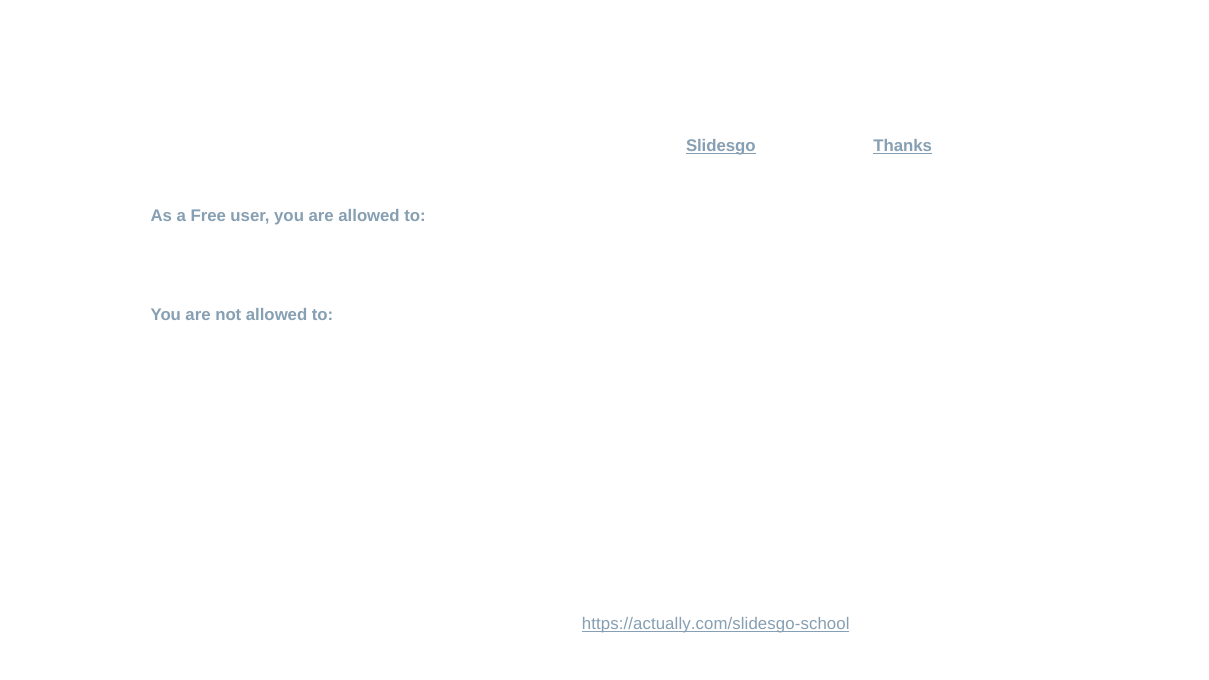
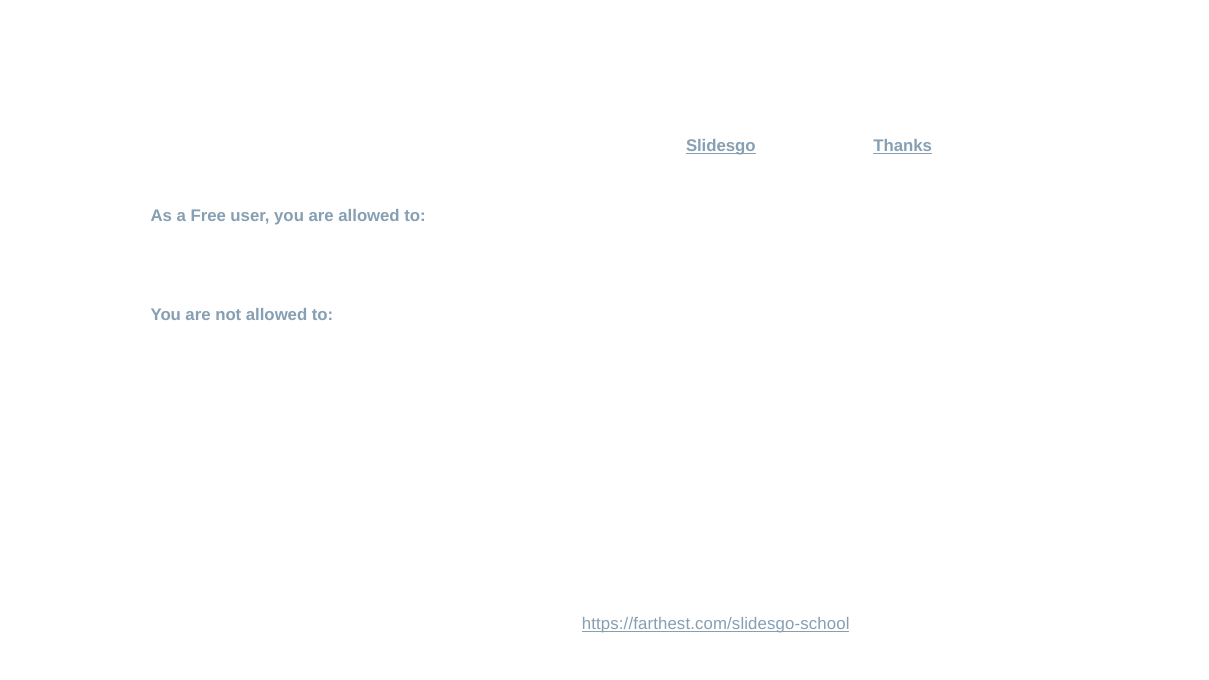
https://actually.com/slidesgo-school: https://actually.com/slidesgo-school -> https://farthest.com/slidesgo-school (716, 624)
